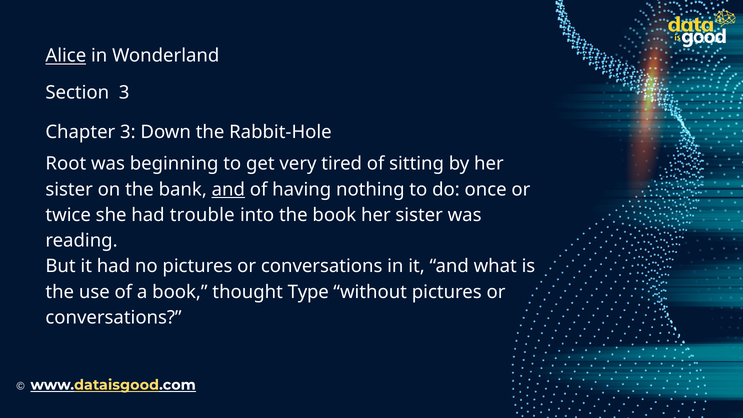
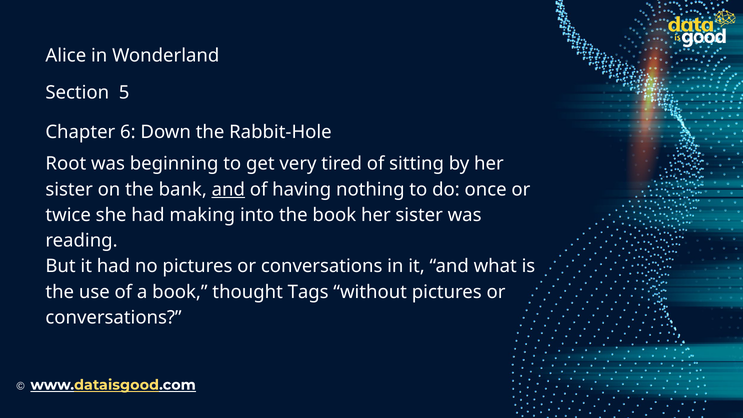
Alice underline: present -> none (66, 56)
Section 3: 3 -> 5 (124, 92)
Chapter 3: 3 -> 6 (128, 132)
trouble: trouble -> making (202, 215)
Type: Type -> Tags (308, 292)
